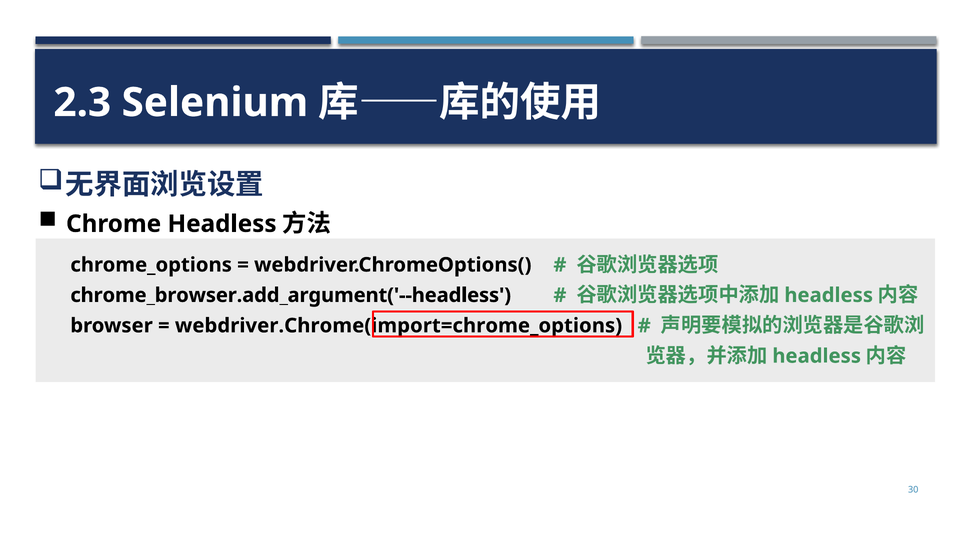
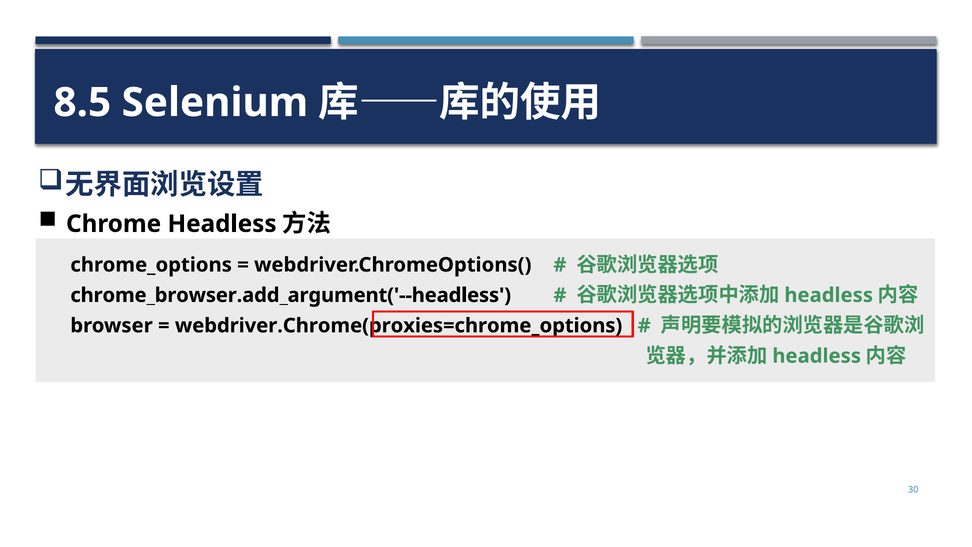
2.3: 2.3 -> 8.5 (82, 103)
webdriver.Chrome(import=chrome_options: webdriver.Chrome(import=chrome_options -> webdriver.Chrome(proxies=chrome_options (399, 326)
